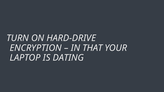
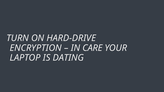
THAT: THAT -> CARE (92, 48)
